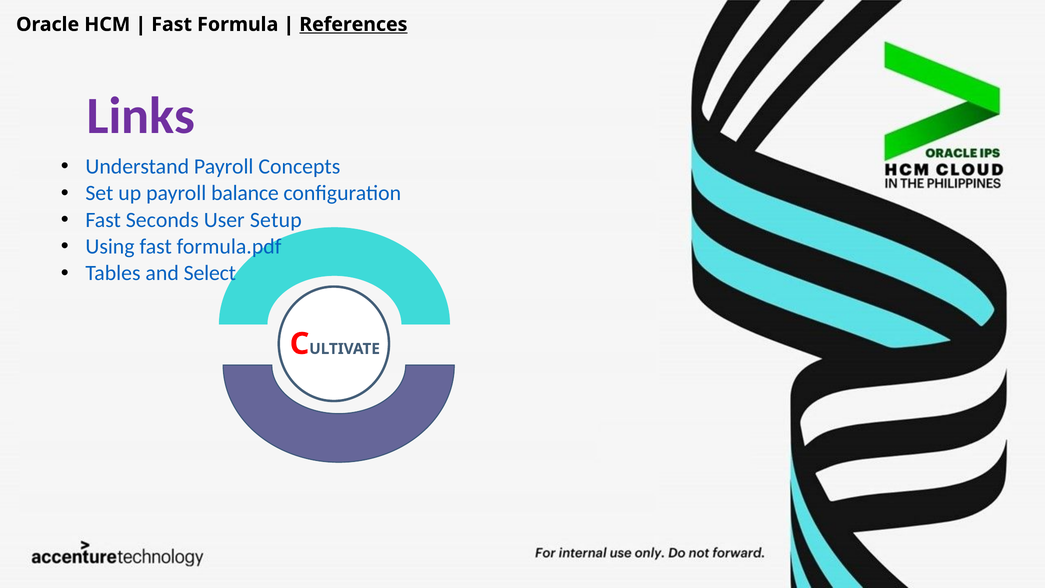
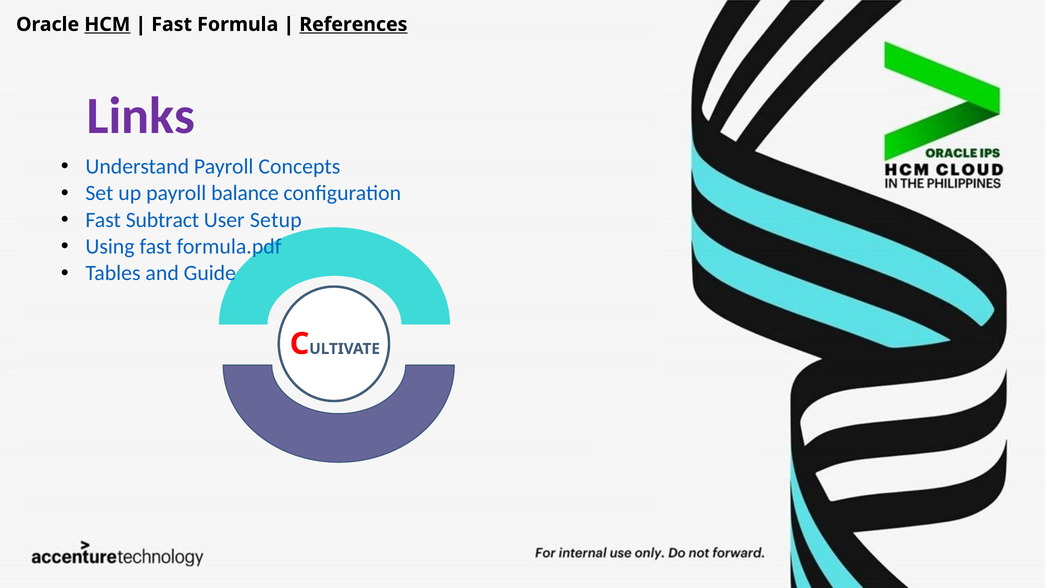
HCM underline: none -> present (107, 24)
Seconds: Seconds -> Subtract (162, 220)
Select: Select -> Guide (210, 273)
